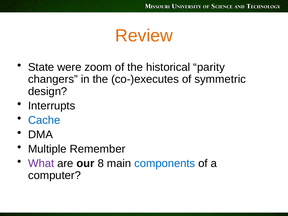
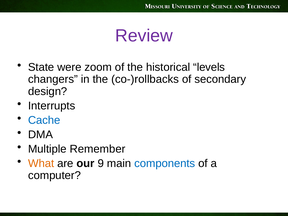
Review colour: orange -> purple (144, 36)
parity: parity -> levels (209, 67)
co-)executes: co-)executes -> co-)rollbacks (145, 79)
symmetric: symmetric -> secondary (220, 79)
What colour: purple -> orange (41, 163)
8: 8 -> 9 (101, 163)
